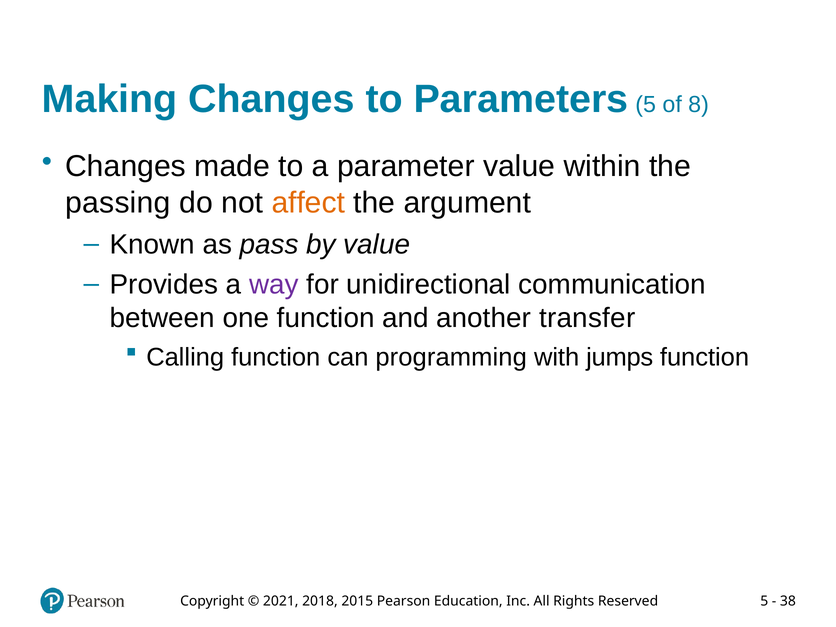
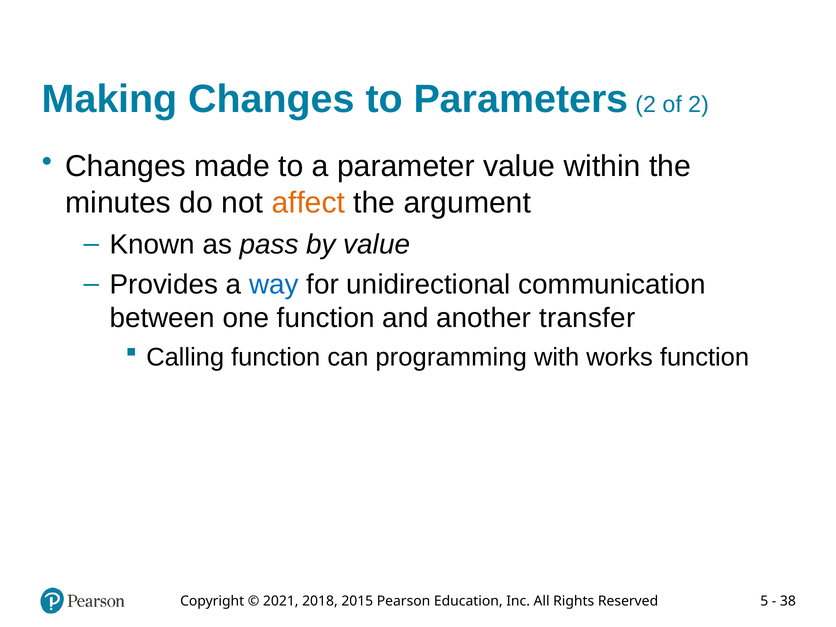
Parameters 5: 5 -> 2 (646, 104)
of 8: 8 -> 2 (699, 104)
passing: passing -> minutes (118, 203)
way colour: purple -> blue (274, 285)
jumps: jumps -> works (620, 357)
